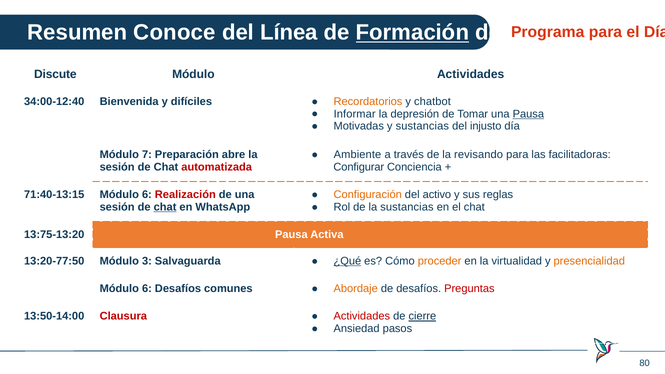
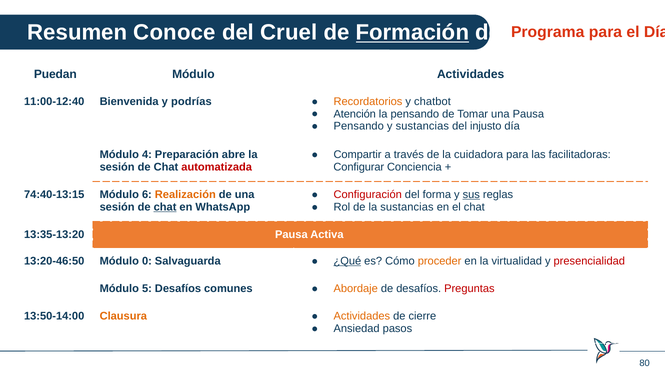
Línea: Línea -> Cruel (289, 33)
Discute: Discute -> Puedan (55, 74)
34:00-12:40: 34:00-12:40 -> 11:00-12:40 (54, 101)
difíciles: difíciles -> podrías (191, 101)
Informar: Informar -> Atención (355, 114)
la depresión: depresión -> pensando (415, 114)
Pausa underline: present -> none (528, 114)
Motivadas: Motivadas -> Pensando (359, 126)
Ambiente: Ambiente -> Compartir (358, 155)
revisando: revisando -> cuidadora (479, 155)
7: 7 -> 4 (147, 155)
71:40-13:15: 71:40-13:15 -> 74:40-13:15 (54, 195)
Realización colour: red -> orange (185, 195)
Configuración colour: orange -> red (368, 195)
activo: activo -> forma (437, 195)
sus underline: none -> present (471, 195)
13:75-13:20: 13:75-13:20 -> 13:35-13:20 (54, 234)
13:20-77:50: 13:20-77:50 -> 13:20-46:50 (54, 261)
3: 3 -> 0 (147, 261)
presencialidad colour: orange -> red (589, 261)
6: 6 -> 5 (147, 289)
Clausura colour: red -> orange (123, 316)
Actividades colour: red -> orange (362, 316)
cierre underline: present -> none (422, 316)
